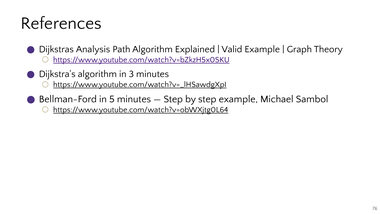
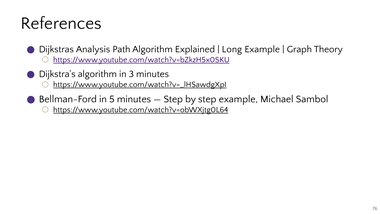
Valid: Valid -> Long (232, 49)
